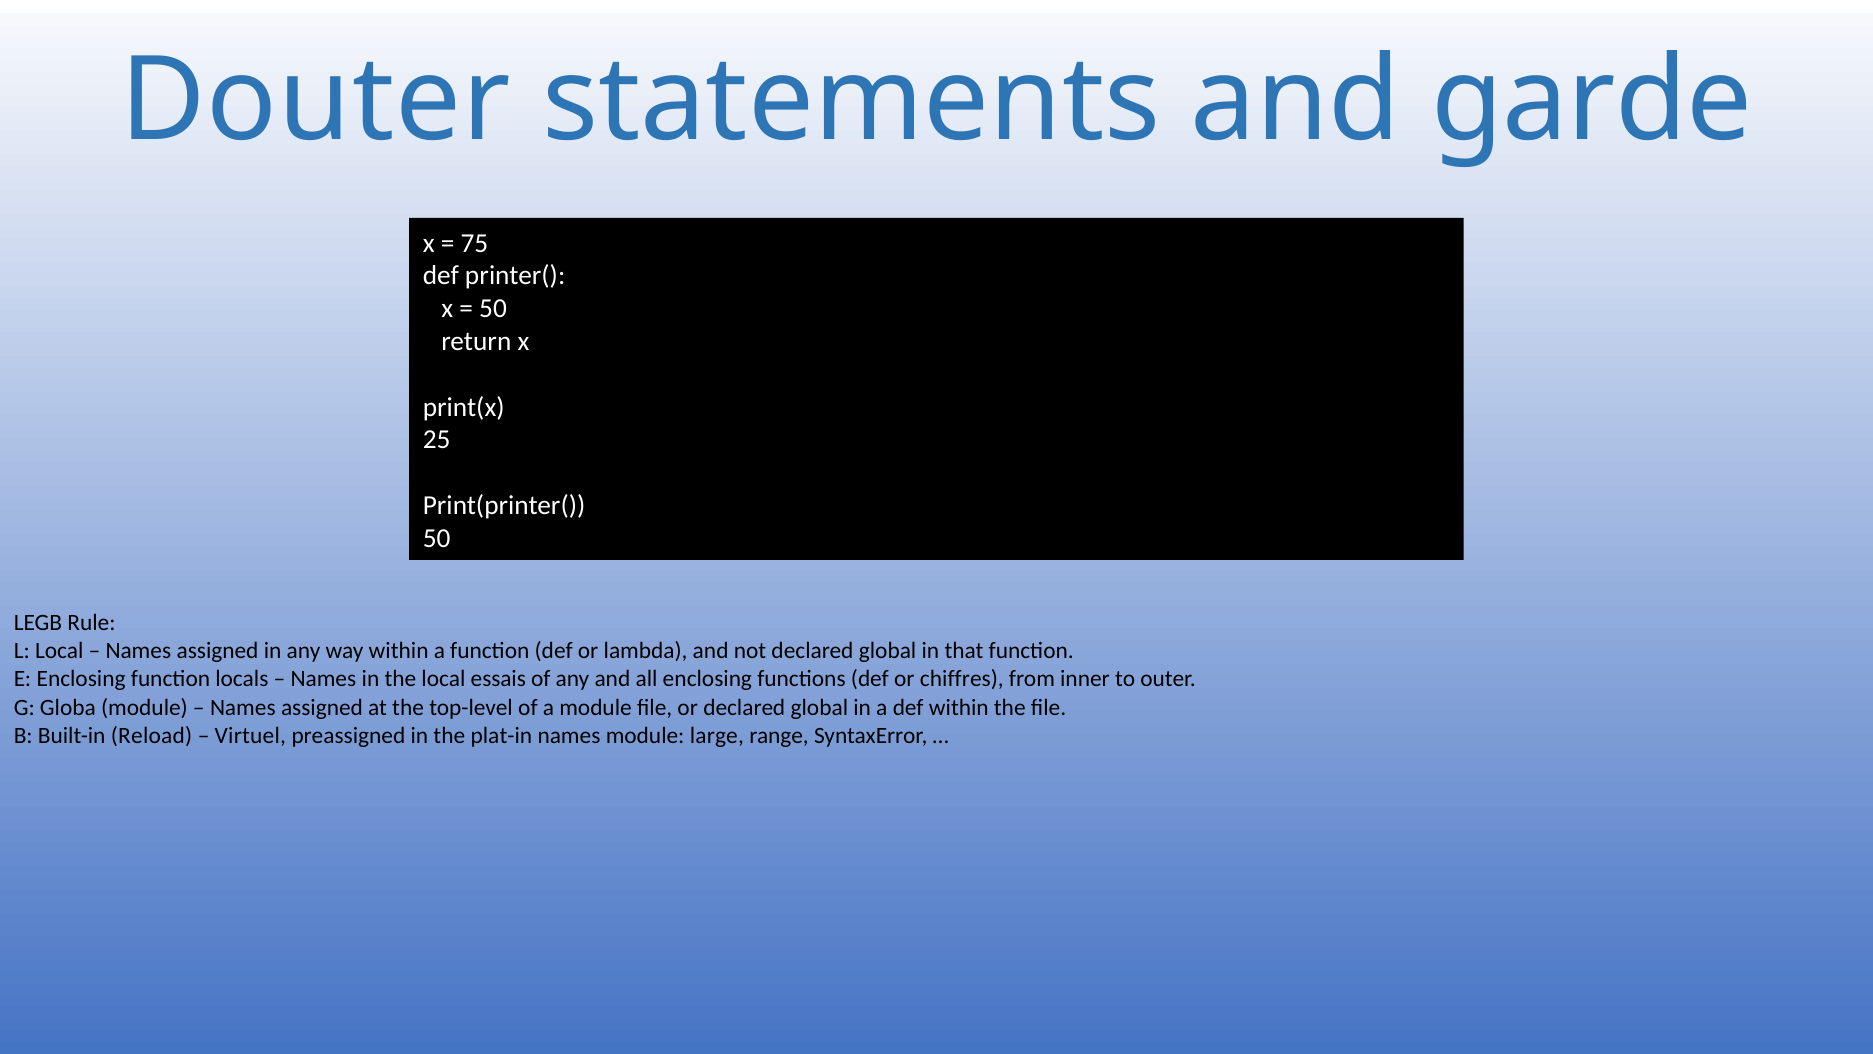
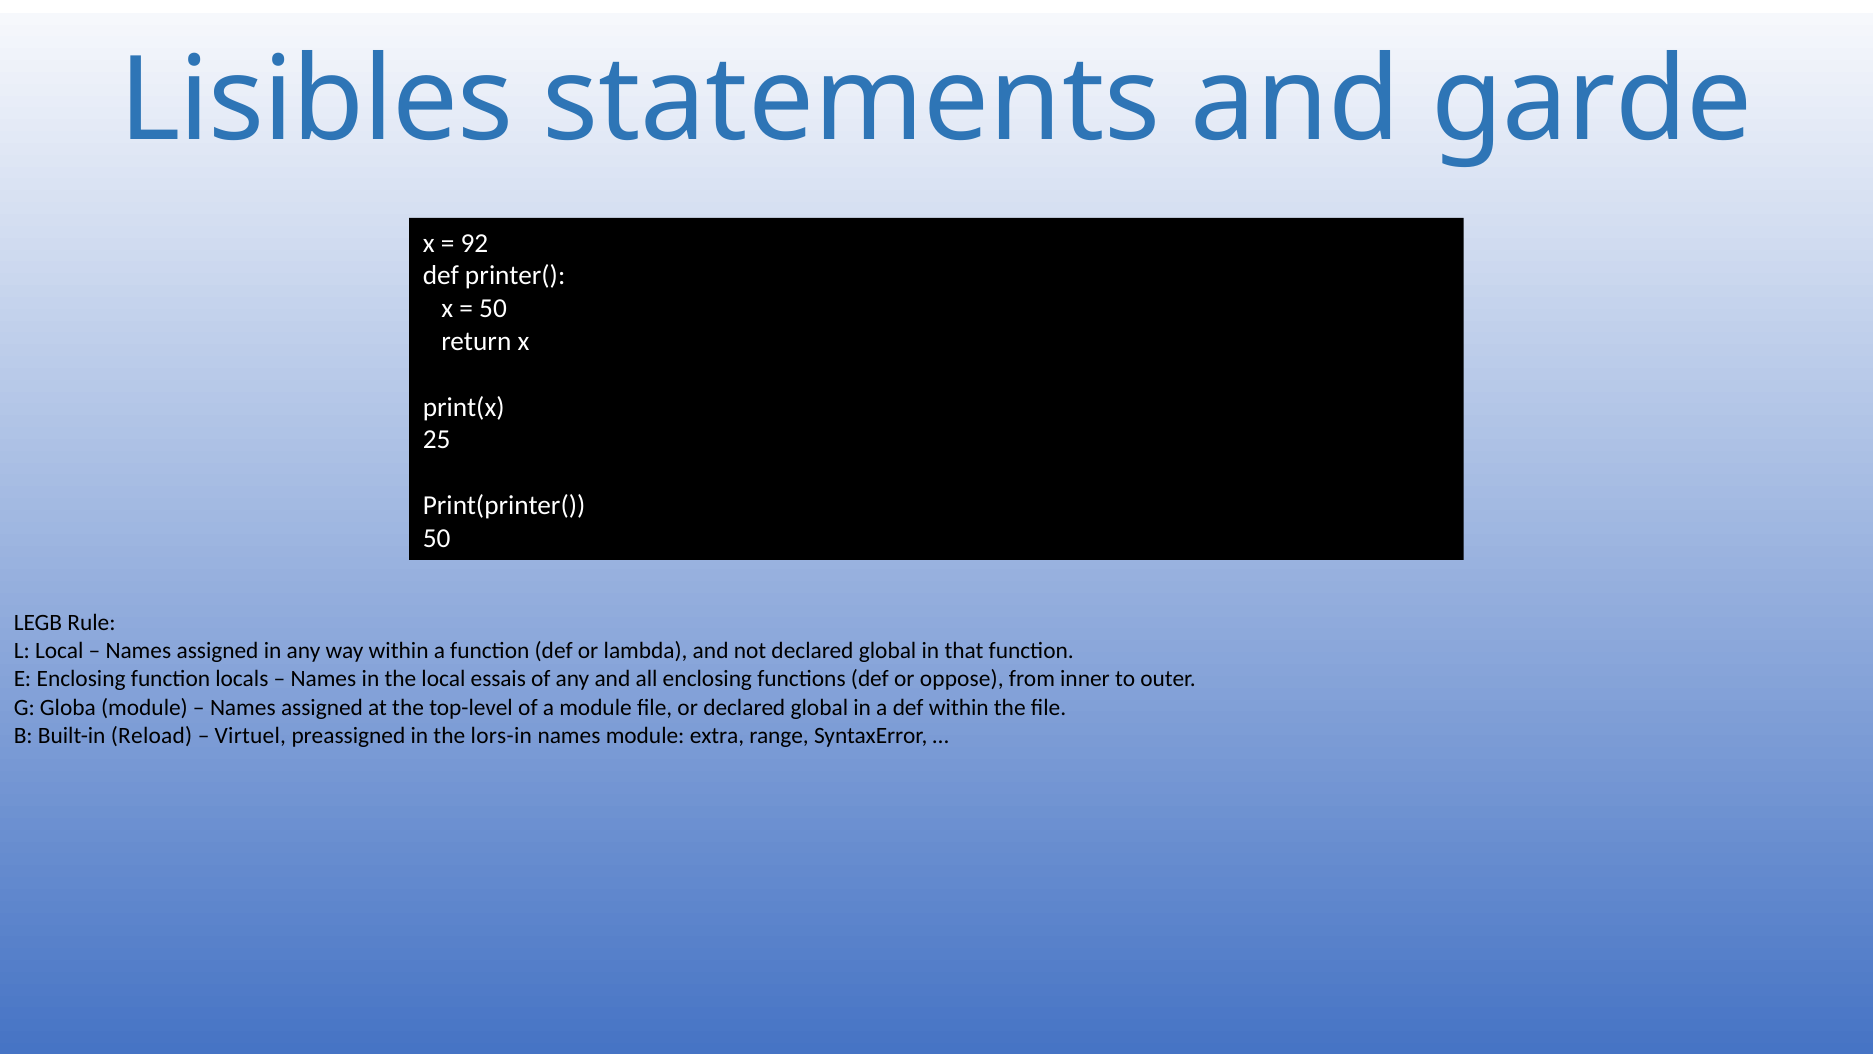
Douter: Douter -> Lisibles (317, 101)
75: 75 -> 92 (474, 243)
chiffres: chiffres -> oppose (962, 679)
plat-in: plat-in -> lors-in (501, 735)
large: large -> extra (717, 735)
